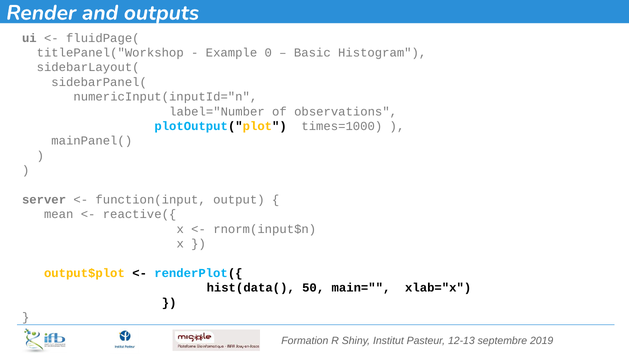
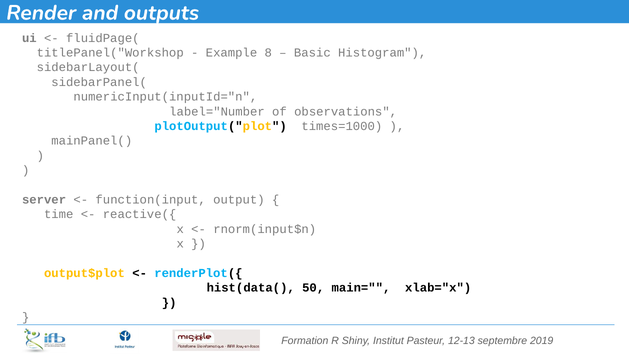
0: 0 -> 8 (268, 53)
mean: mean -> time (59, 214)
